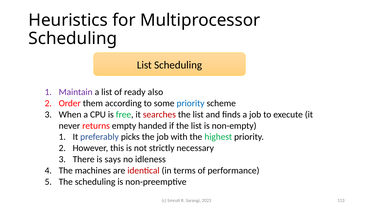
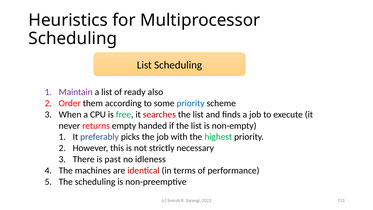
says: says -> past (113, 159)
